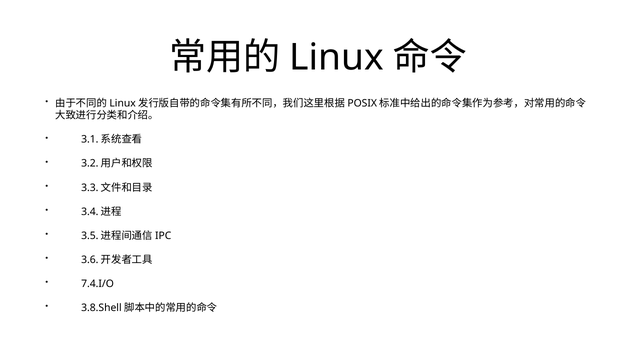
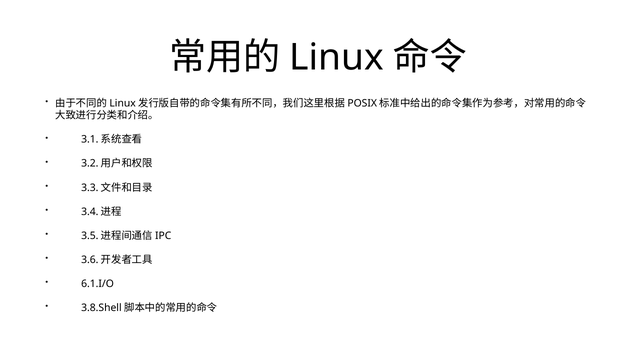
7.4.I/O: 7.4.I/O -> 6.1.I/O (98, 283)
